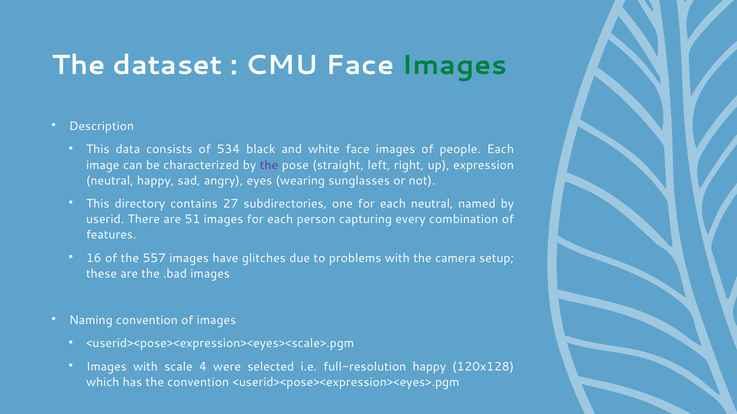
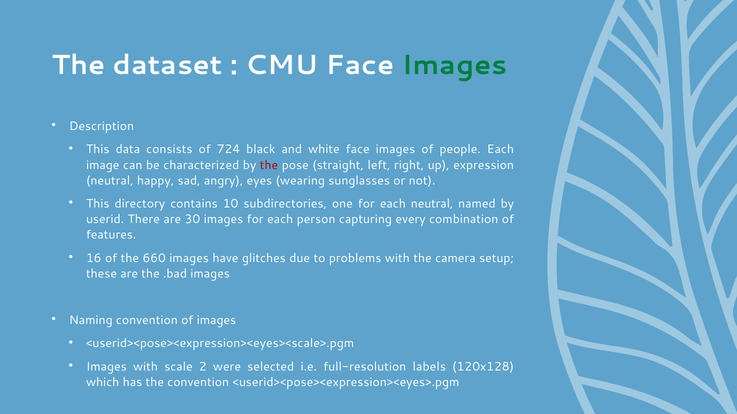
534: 534 -> 724 (228, 150)
the colour: purple -> red (269, 165)
27: 27 -> 10 (231, 204)
51: 51 -> 30 (192, 220)
557: 557 -> 660 (154, 258)
4: 4 -> 2 (203, 367)
full-resolution happy: happy -> labels (429, 367)
